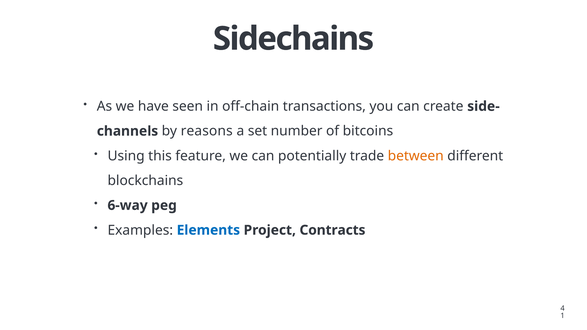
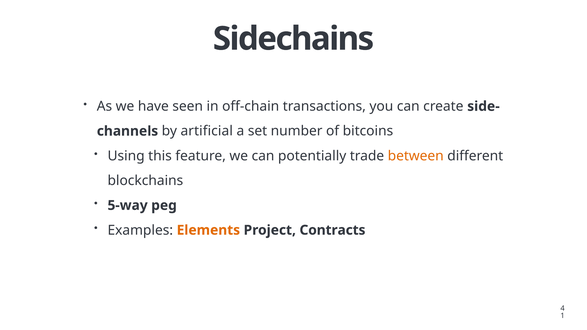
reasons: reasons -> artificial (207, 131)
6-way: 6-way -> 5-way (128, 205)
Elements colour: blue -> orange (208, 230)
